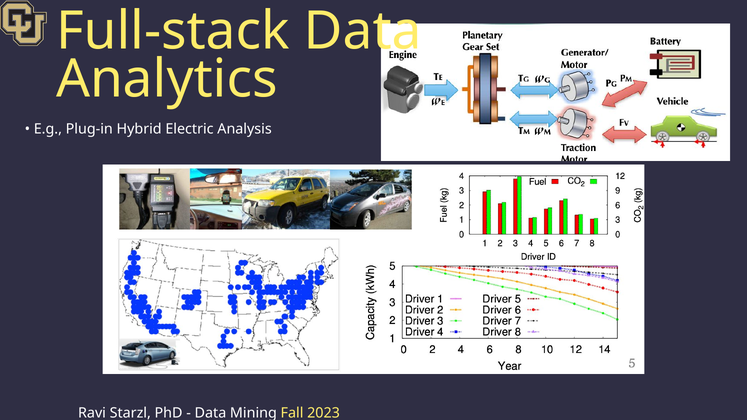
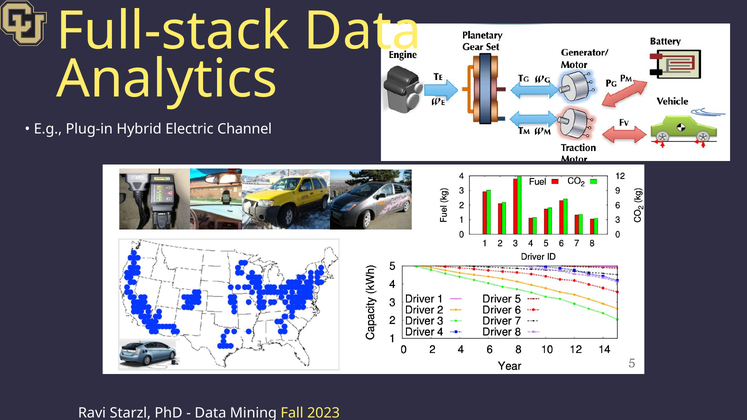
Analysis: Analysis -> Channel (245, 129)
